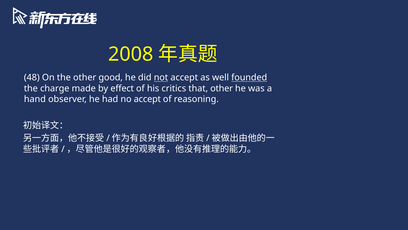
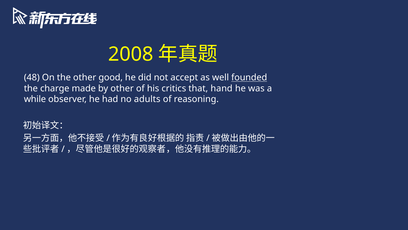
not underline: present -> none (161, 77)
by effect: effect -> other (122, 88)
that other: other -> hand (222, 88)
hand: hand -> while (35, 99)
no accept: accept -> adults (147, 99)
